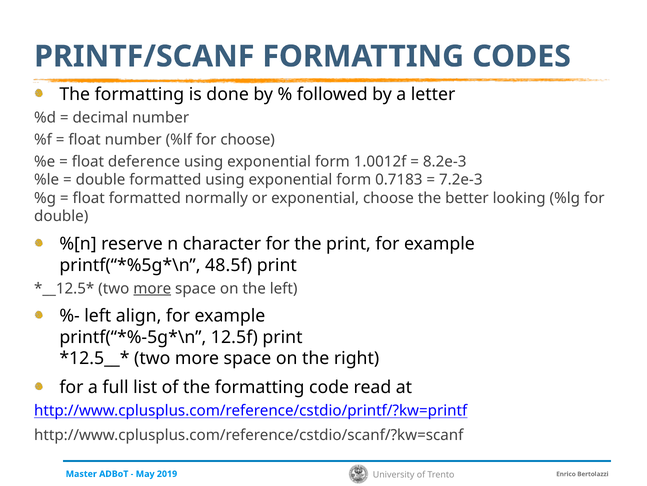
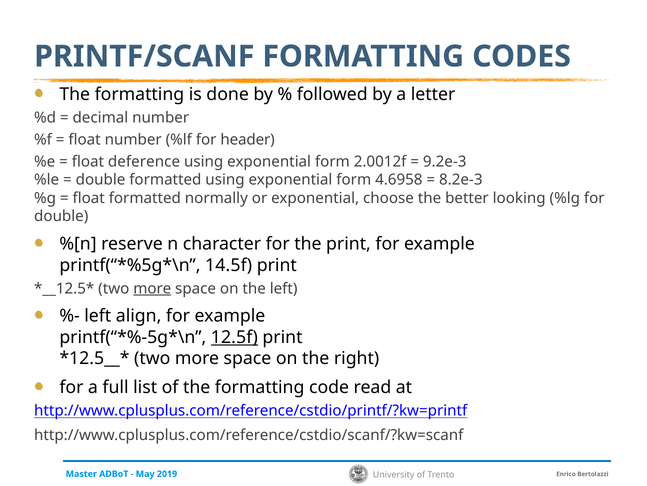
for choose: choose -> header (248, 139)
1.0012f: 1.0012f -> 2.0012f (380, 161)
8.2e-3: 8.2e-3 -> 9.2e-3 (445, 161)
0.7183: 0.7183 -> 4.6958 (399, 180)
7.2e-3: 7.2e-3 -> 8.2e-3 (461, 180)
48.5f: 48.5f -> 14.5f (229, 265)
12.5f underline: none -> present (234, 337)
